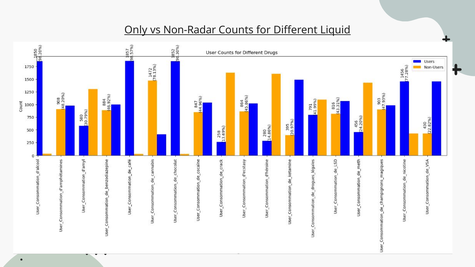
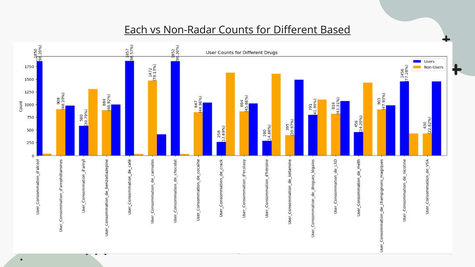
Only: Only -> Each (136, 30)
Liquid: Liquid -> Based (335, 30)
